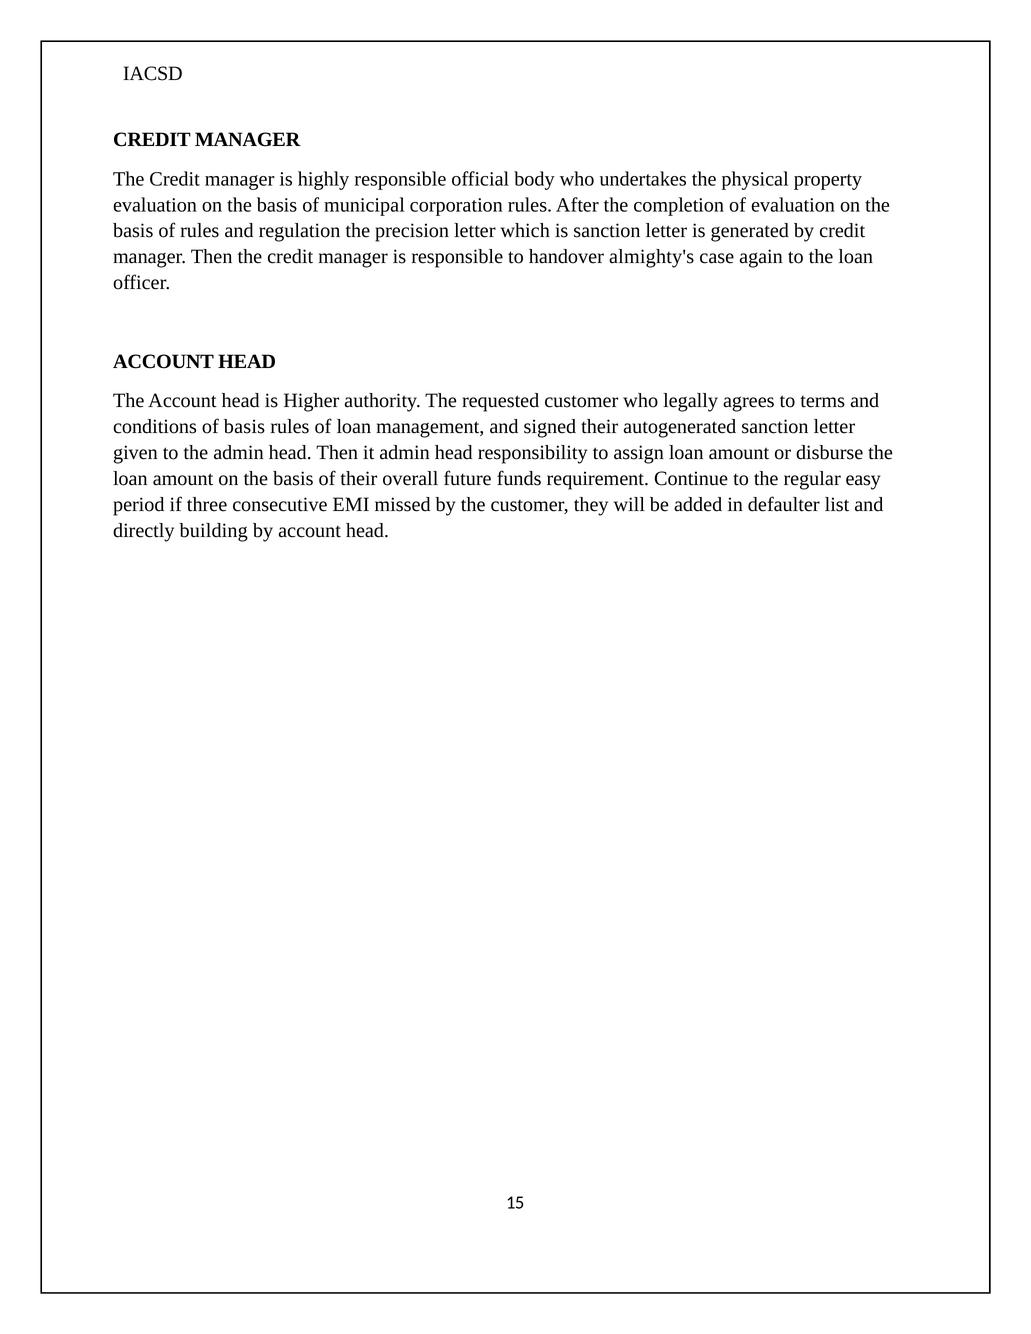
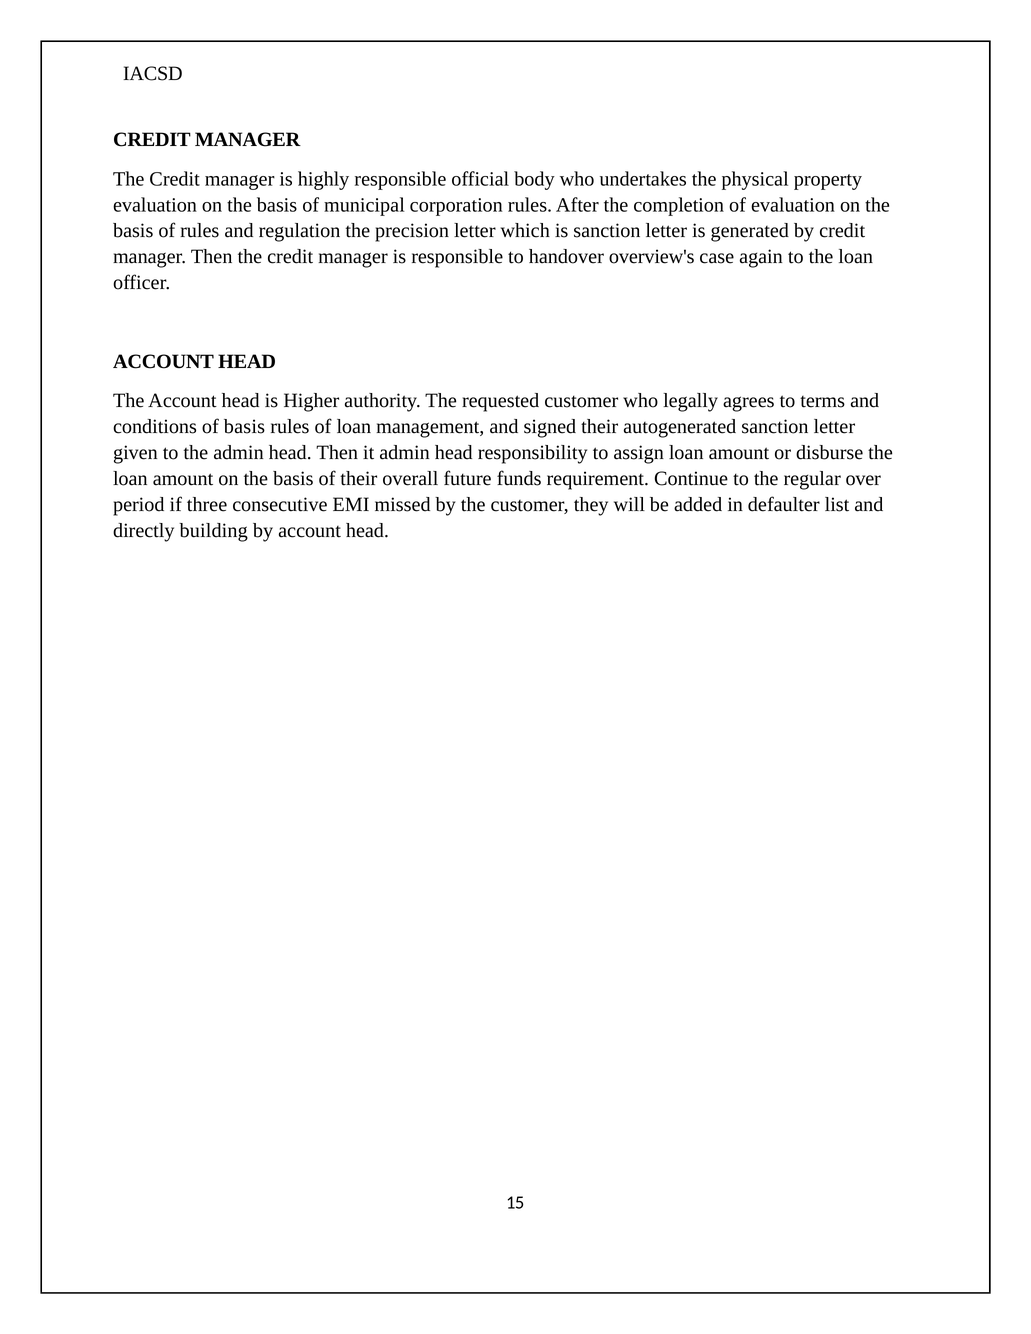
almighty's: almighty's -> overview's (652, 257)
easy: easy -> over (863, 479)
